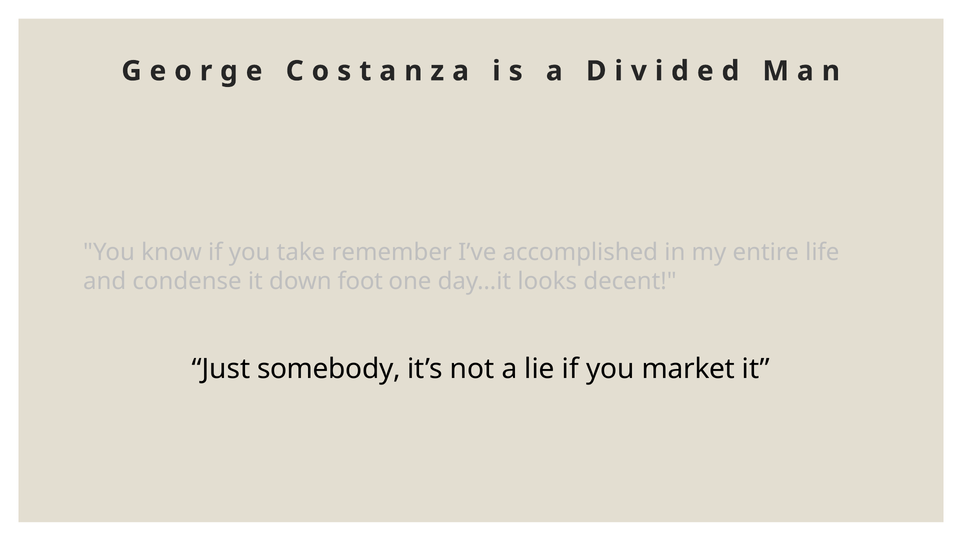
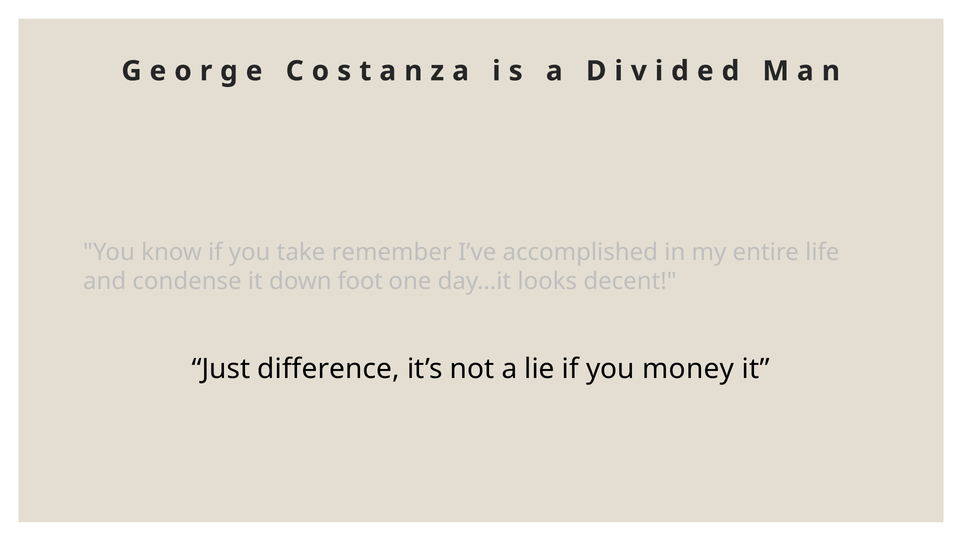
somebody: somebody -> difference (329, 369)
market: market -> money (688, 369)
